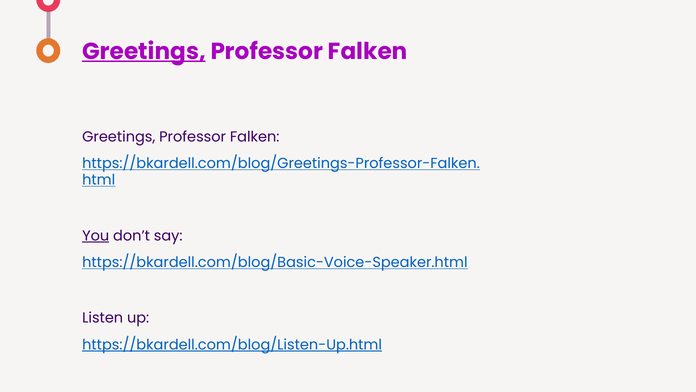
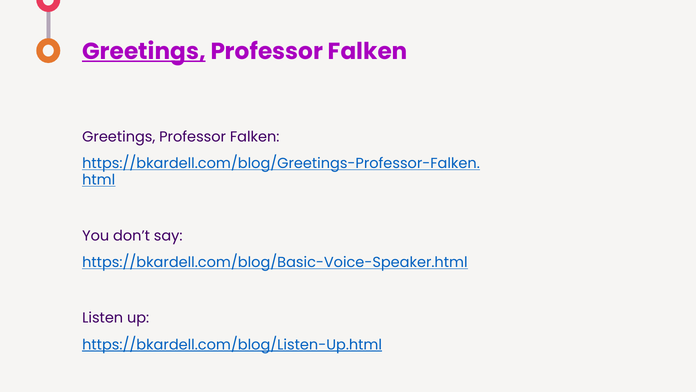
You underline: present -> none (96, 235)
